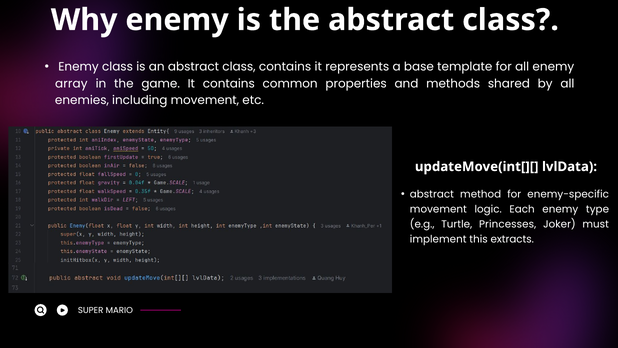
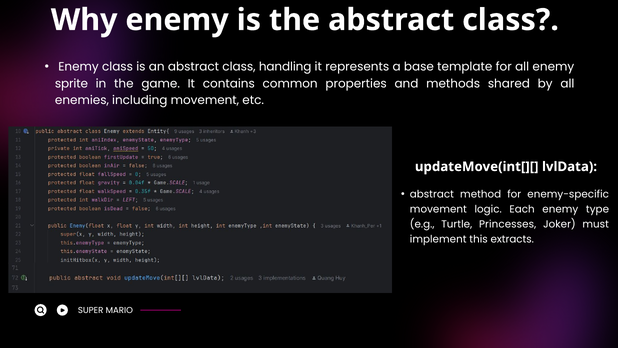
class contains: contains -> handling (285, 67)
array: array -> sprite (71, 84)
